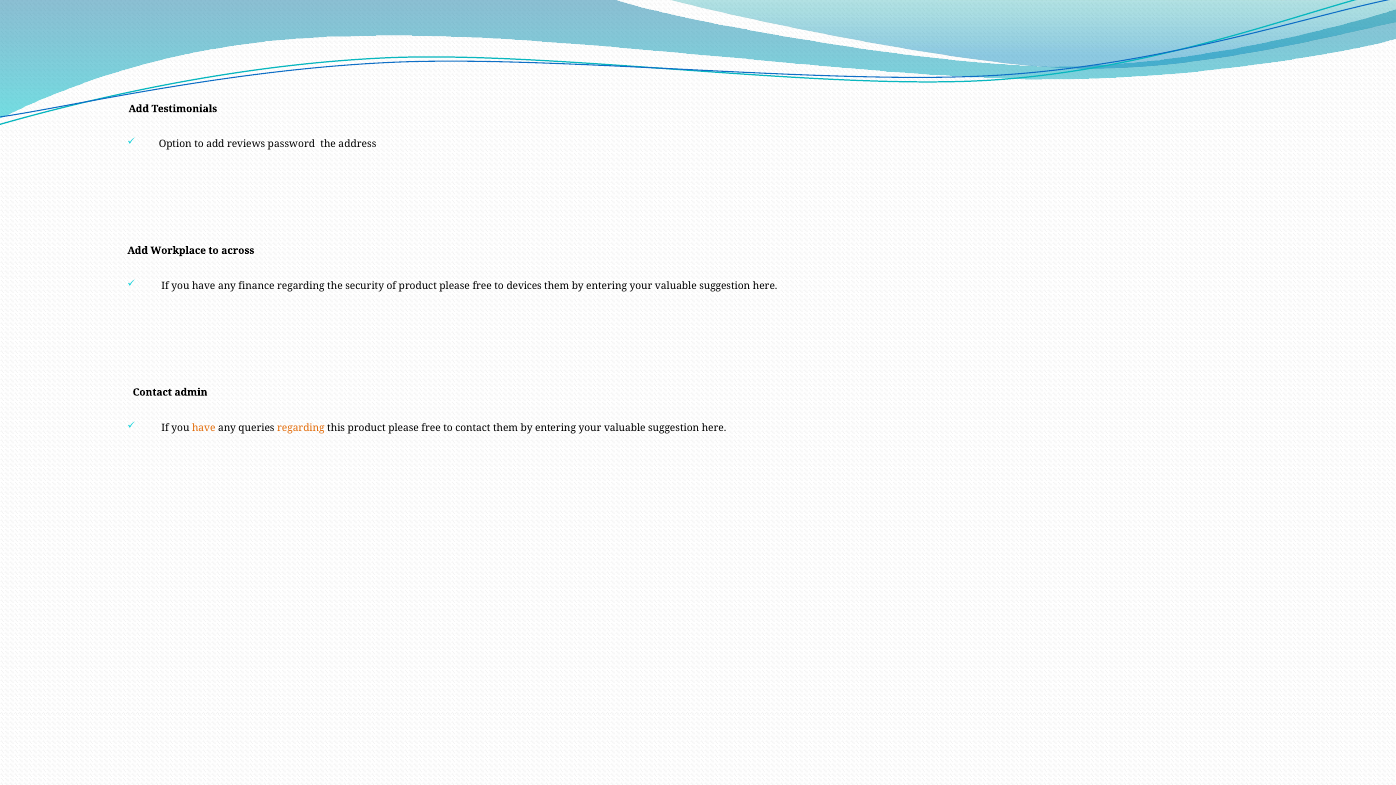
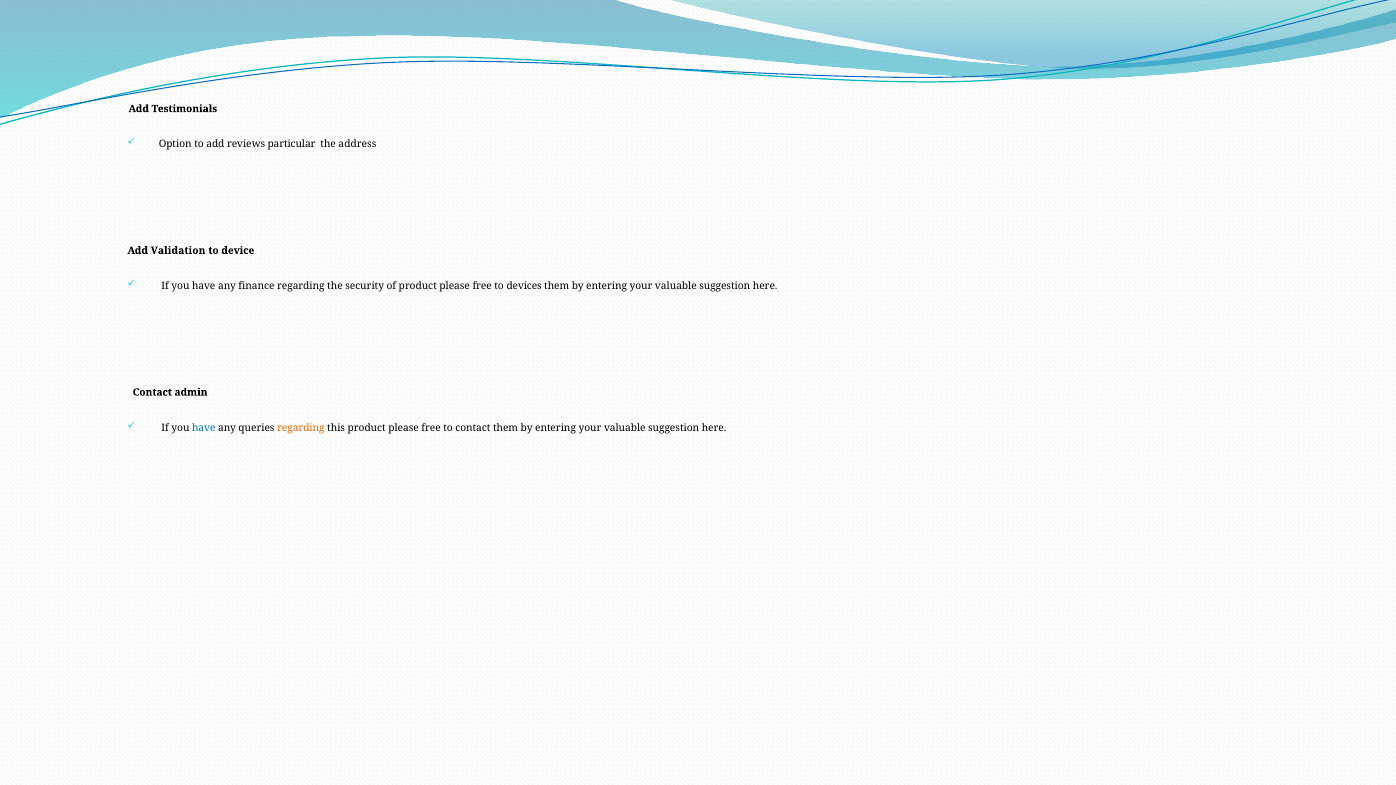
password: password -> particular (292, 144)
Workplace: Workplace -> Validation (178, 251)
across: across -> device (238, 251)
have colour: orange -> blue (204, 428)
